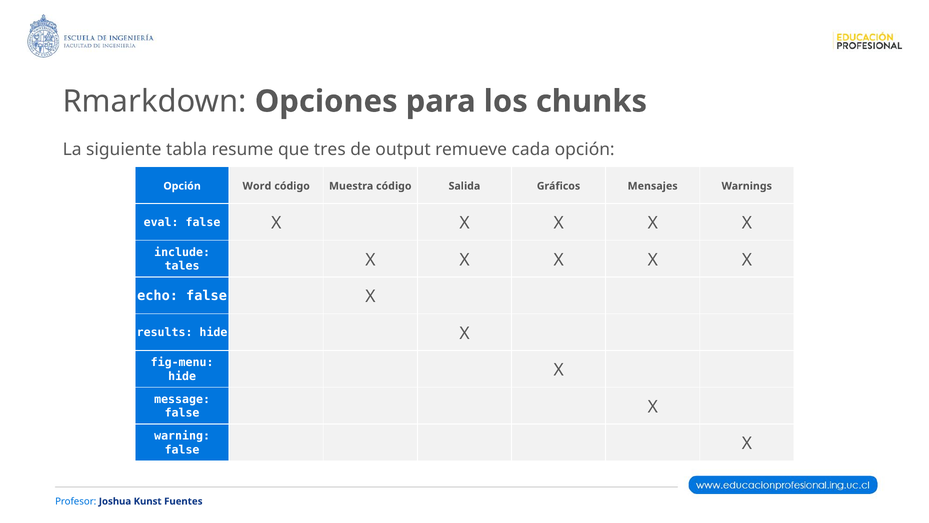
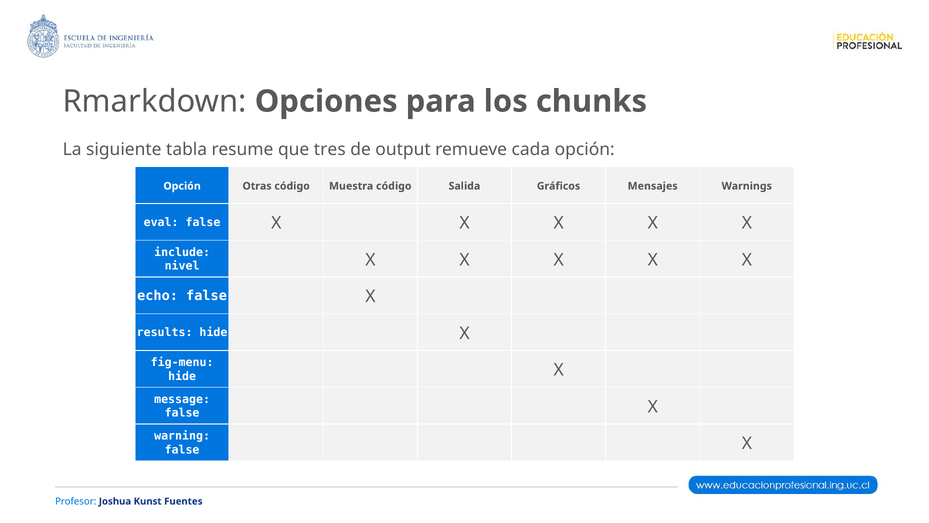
Word: Word -> Otras (257, 186)
tales: tales -> nivel (182, 266)
